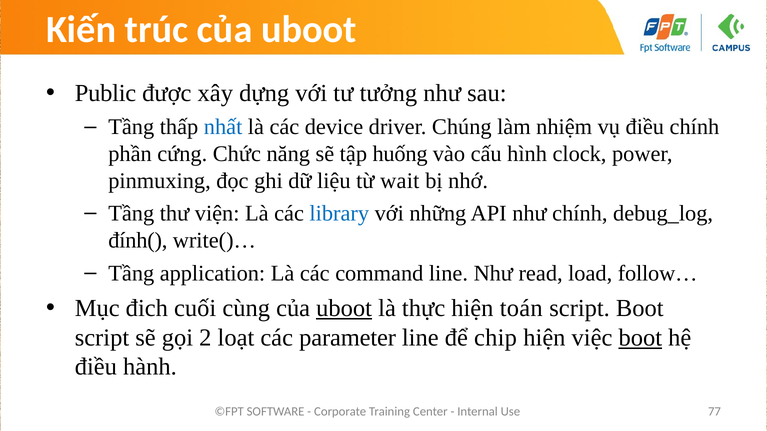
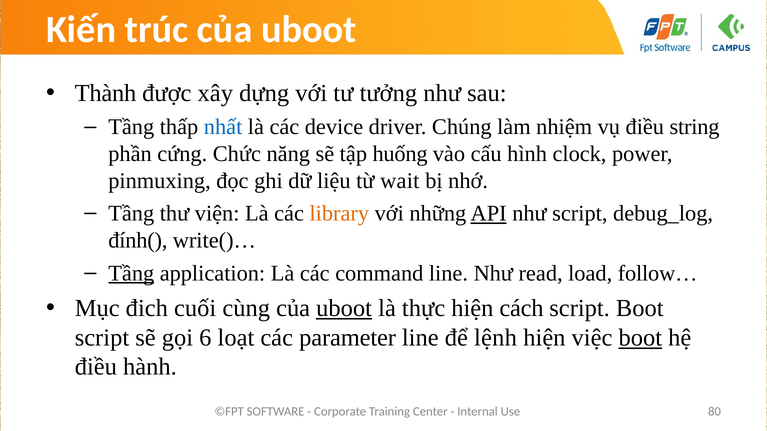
Public: Public -> Thành (106, 93)
điều chính: chính -> string (695, 127)
library colour: blue -> orange (339, 214)
API underline: none -> present (489, 214)
như chính: chính -> script (580, 214)
Tầng underline: none -> present (131, 273)
toán: toán -> cách (521, 309)
2: 2 -> 6 (205, 338)
chip: chip -> lệnh (495, 338)
77: 77 -> 80 (715, 412)
